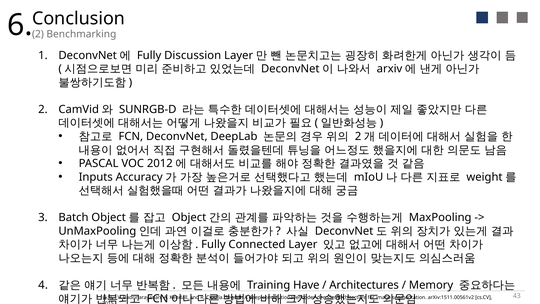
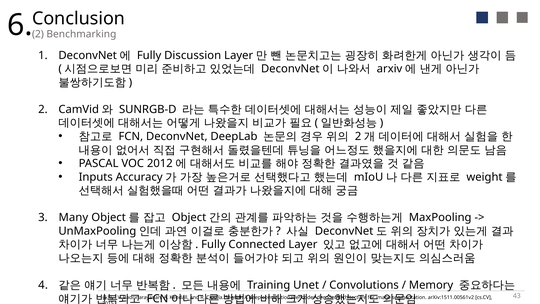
Batch: Batch -> Many (73, 217)
Have: Have -> Unet (306, 285)
Architectures: Architectures -> Convolutions (364, 285)
